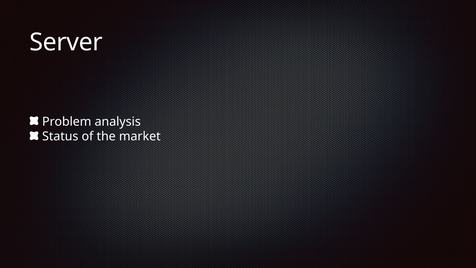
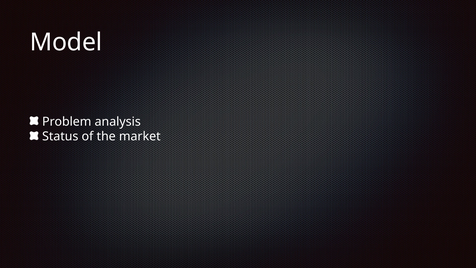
Server: Server -> Model (66, 42)
